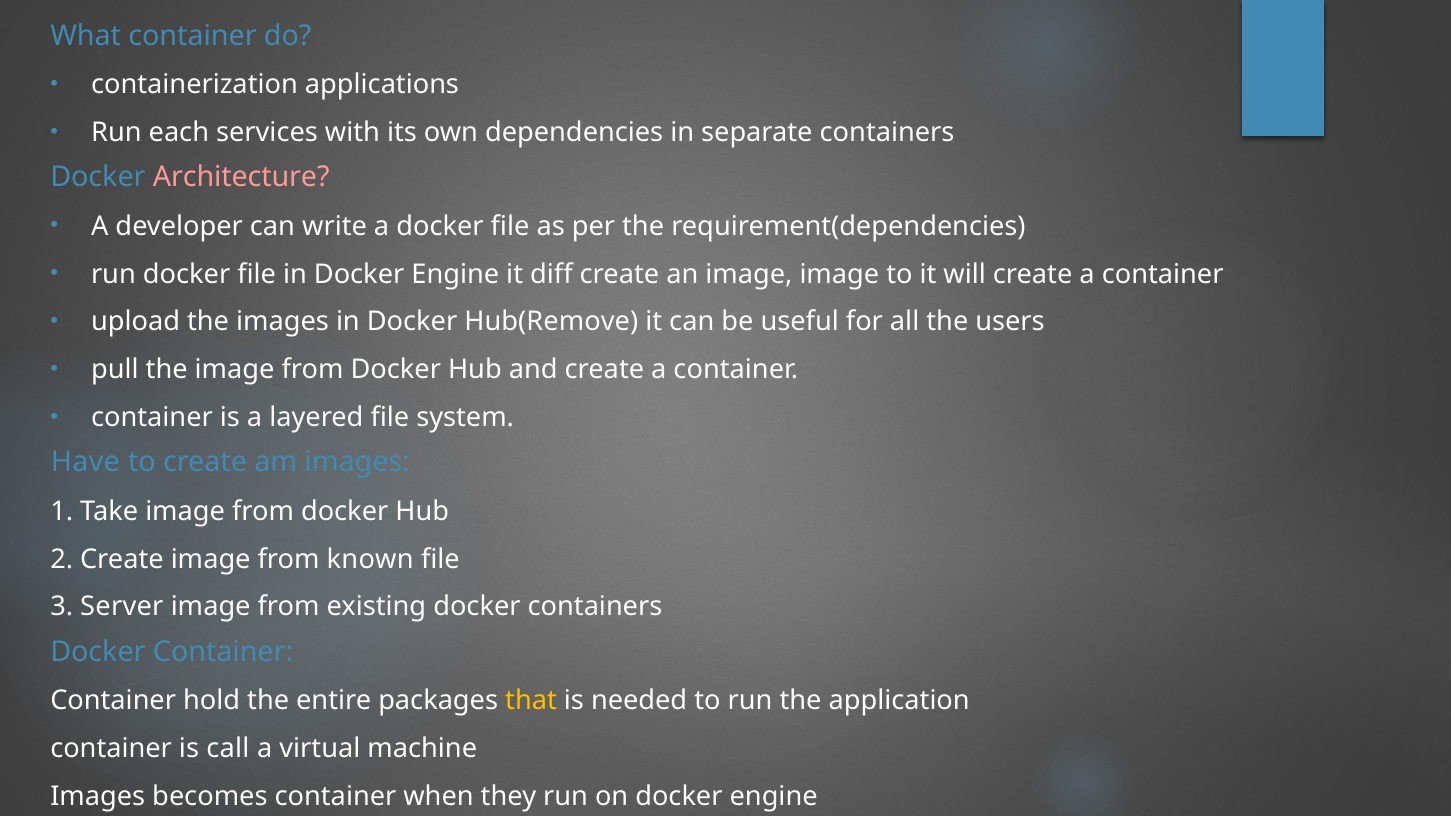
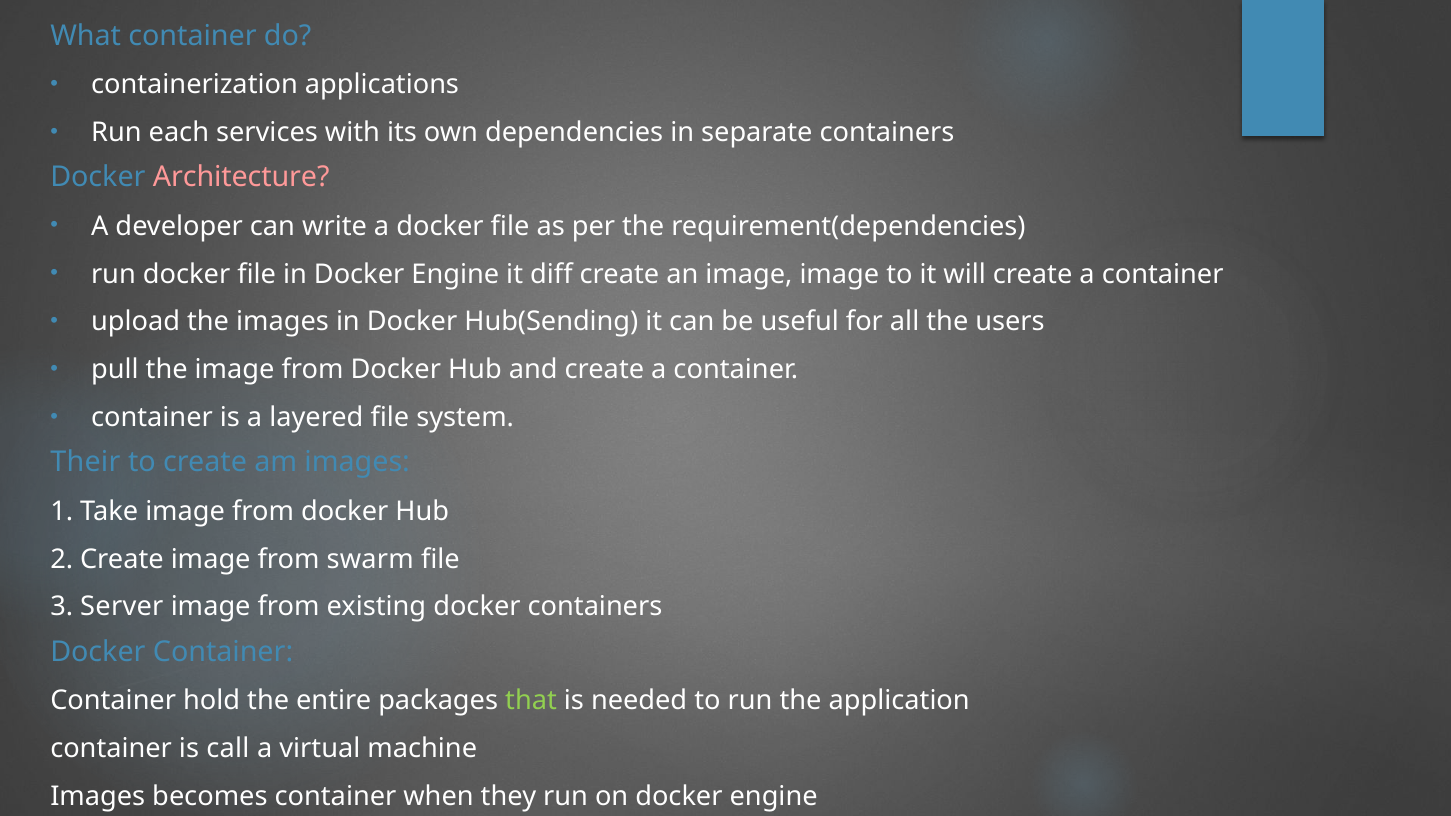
Hub(Remove: Hub(Remove -> Hub(Sending (551, 322)
Have: Have -> Their (85, 462)
known: known -> swarm (370, 559)
that colour: yellow -> light green (531, 701)
